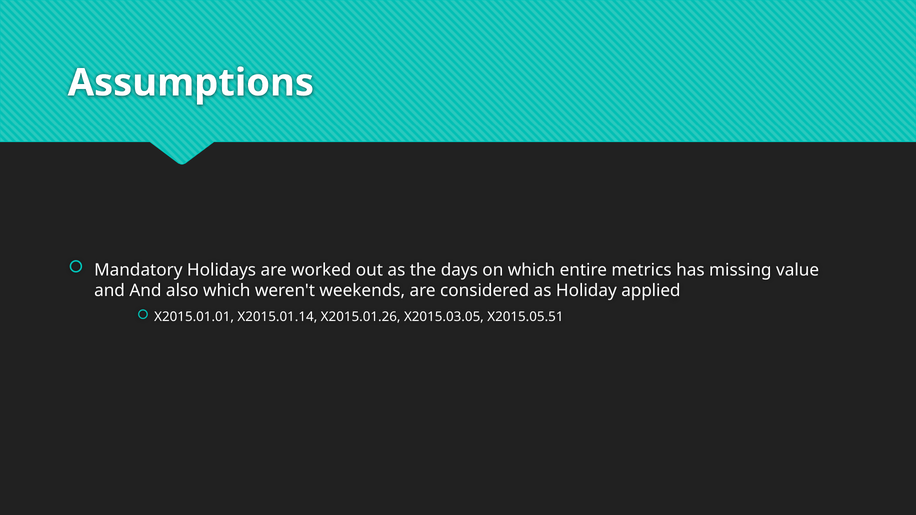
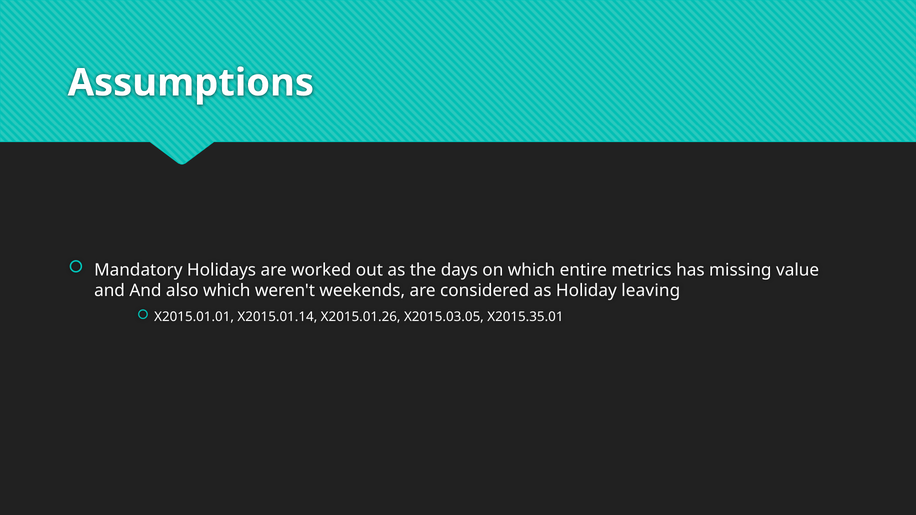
applied: applied -> leaving (651, 291)
X2015.05.51: X2015.05.51 -> X2015.35.01 (525, 317)
